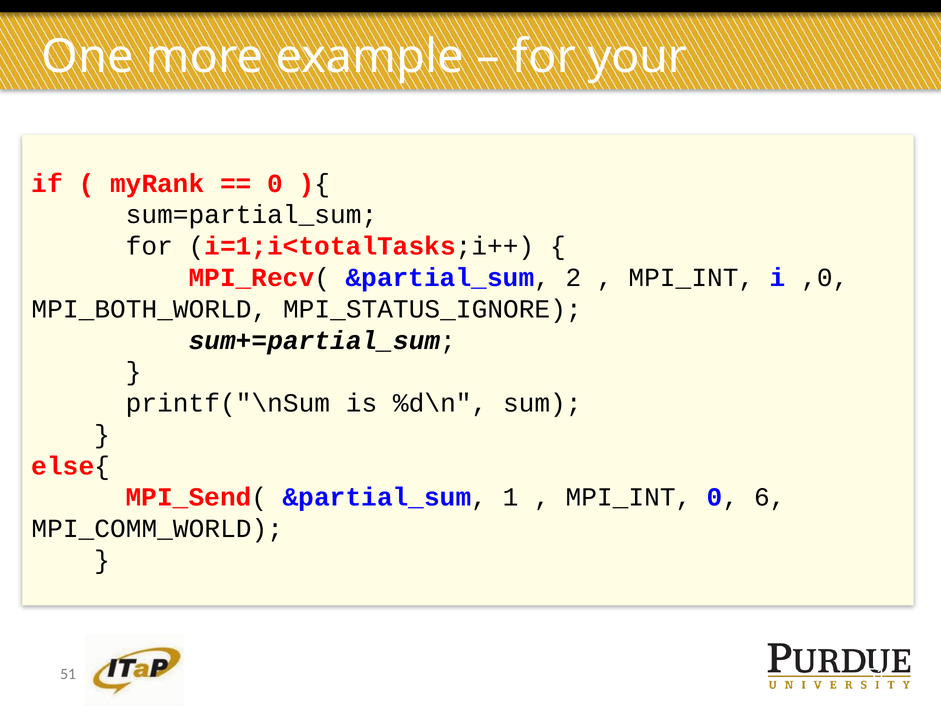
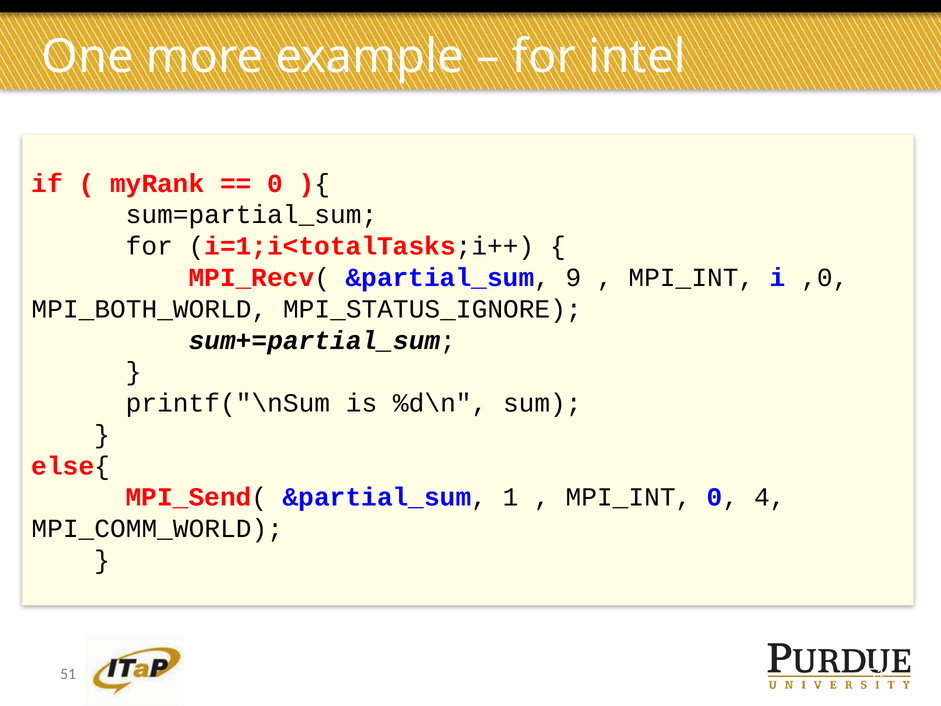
your: your -> intel (637, 57)
2: 2 -> 9 (573, 278)
6: 6 -> 4 (770, 497)
